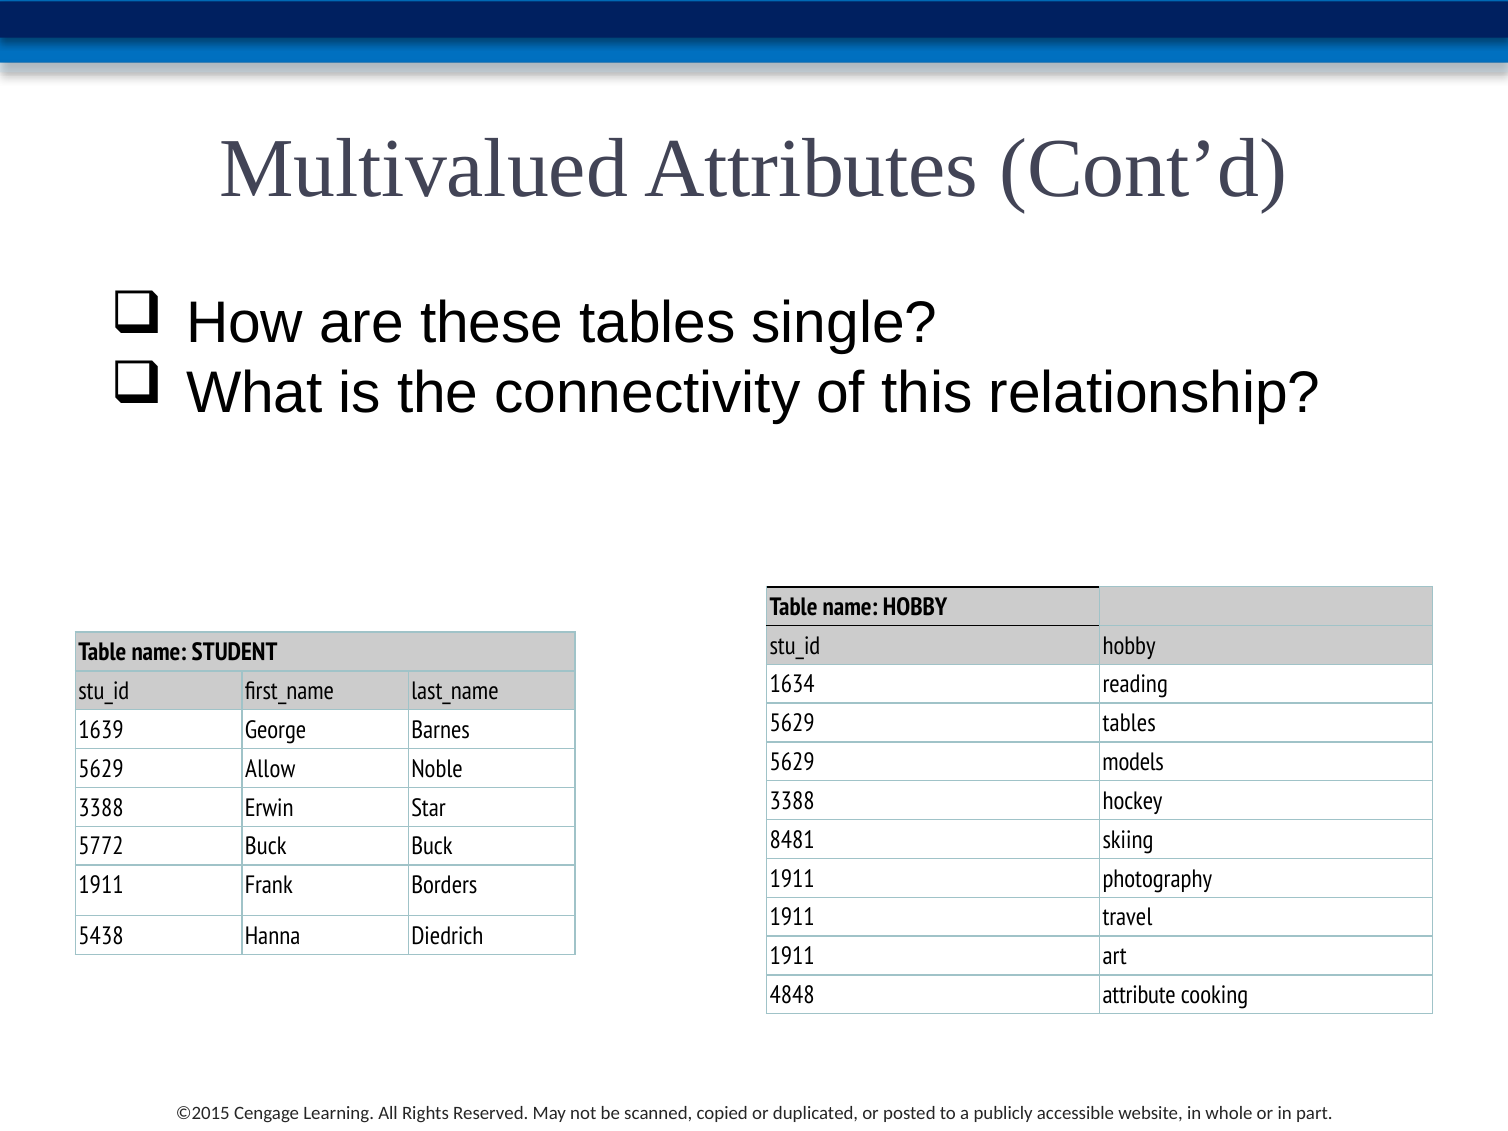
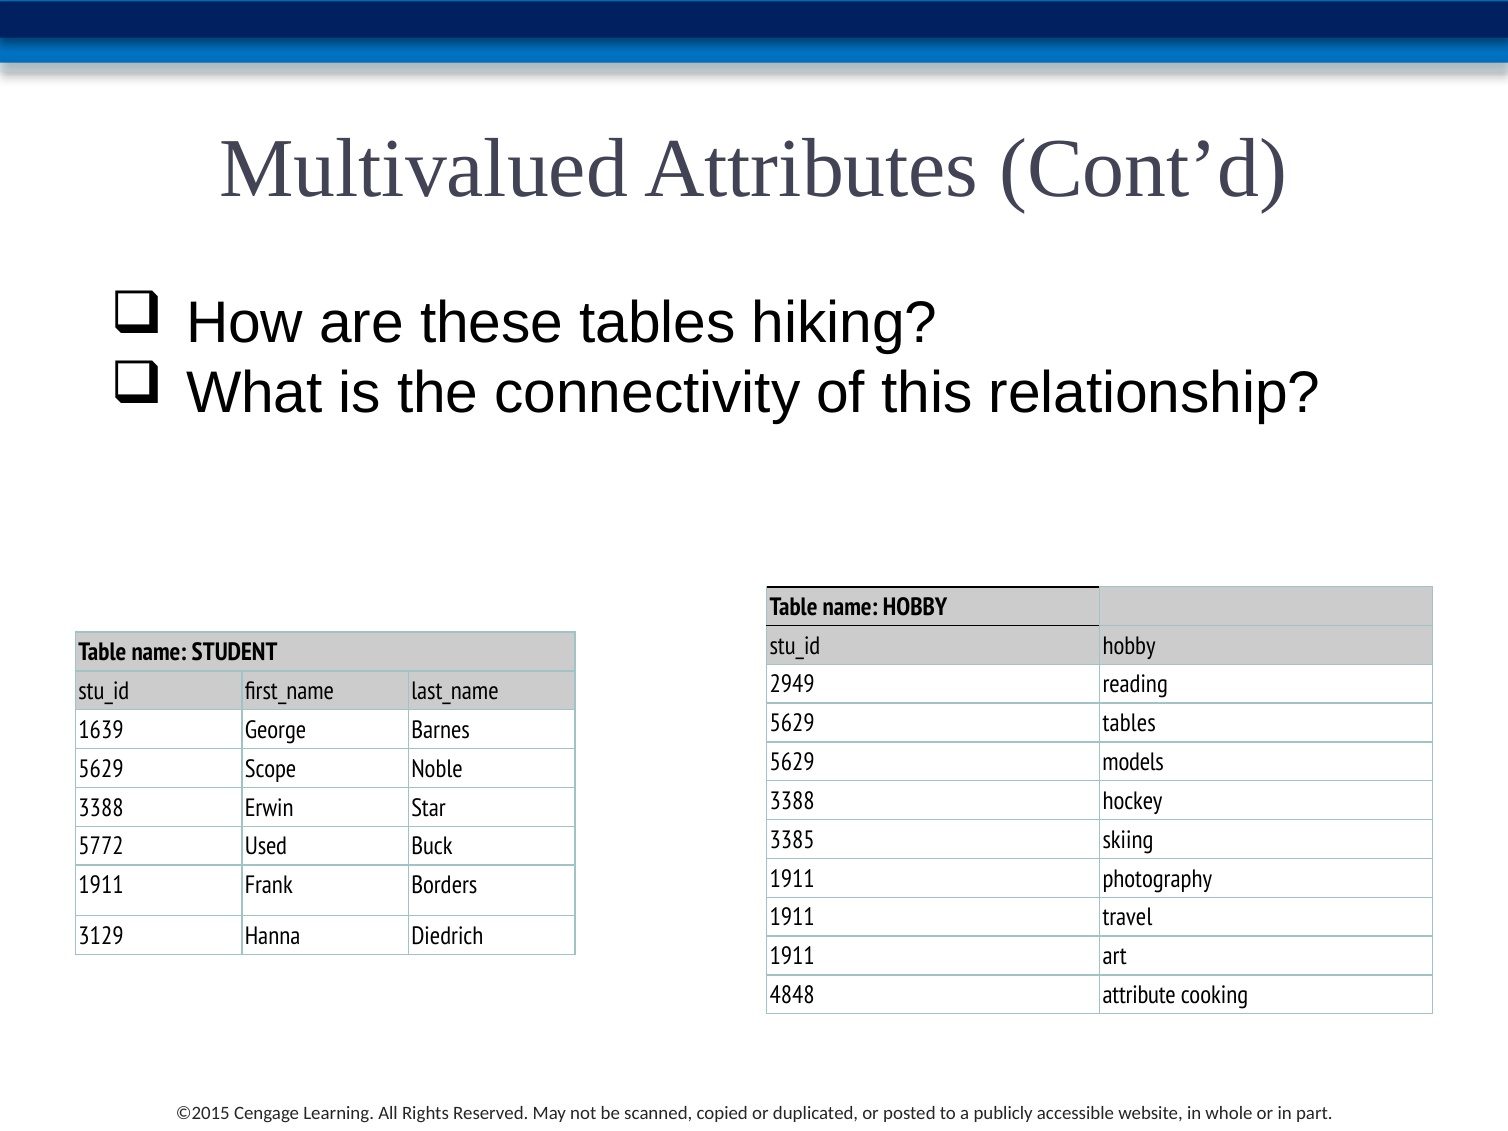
single: single -> hiking (844, 323)
1634: 1634 -> 2949 (792, 685)
Allow: Allow -> Scope (271, 769)
8481: 8481 -> 3385 (792, 840)
5772 Buck: Buck -> Used (266, 847)
5438: 5438 -> 3129 (101, 936)
